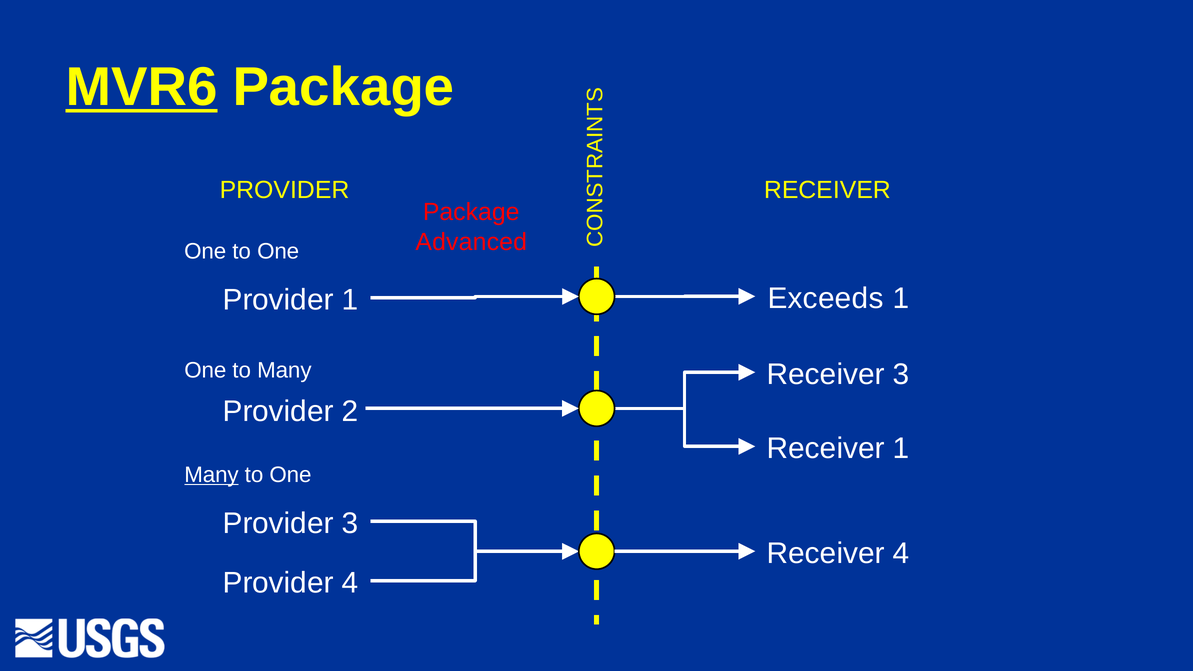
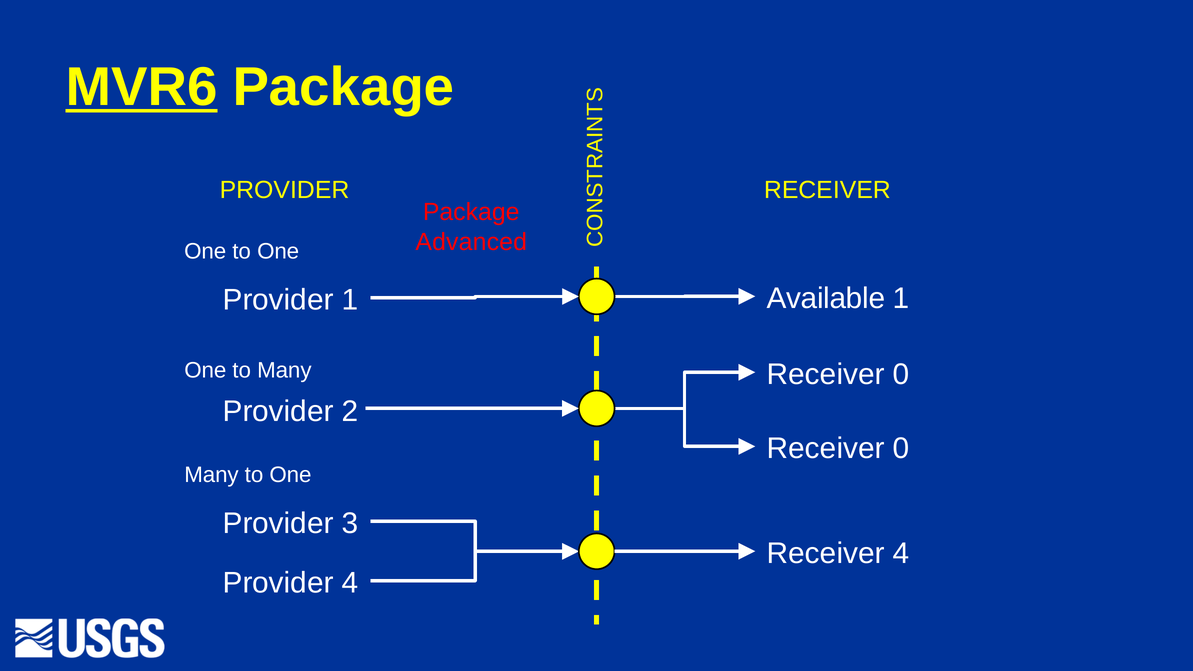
Exceeds: Exceeds -> Available (826, 298)
3: 3 -> 0 (901, 374)
1: 1 -> 0 (901, 449)
Many underline: present -> none (211, 475)
